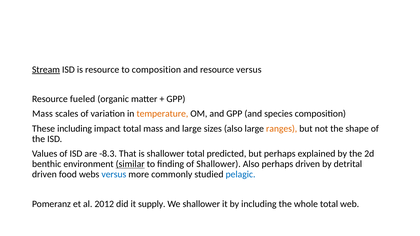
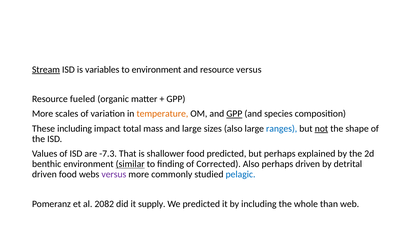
is resource: resource -> variables (102, 70)
to composition: composition -> environment (156, 70)
Mass: Mass -> More (43, 114)
GPP underline: none -> present (234, 114)
ranges colour: orange -> blue (282, 129)
not underline: none -> present (321, 129)
-8.3: -8.3 -> -7.3 (108, 154)
shallower total: total -> food (196, 154)
of Shallower: Shallower -> Corrected (219, 164)
versus colour: blue -> purple (114, 175)
2012: 2012 -> 2082 (104, 204)
We shallower: shallower -> predicted (201, 204)
whole total: total -> than (329, 204)
